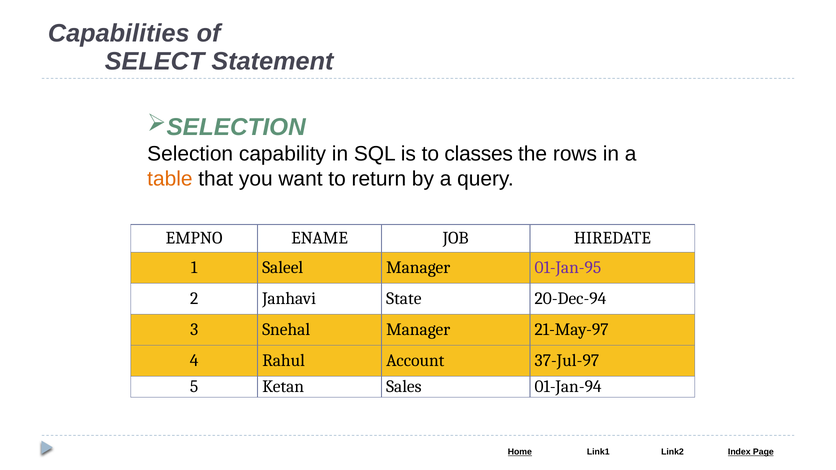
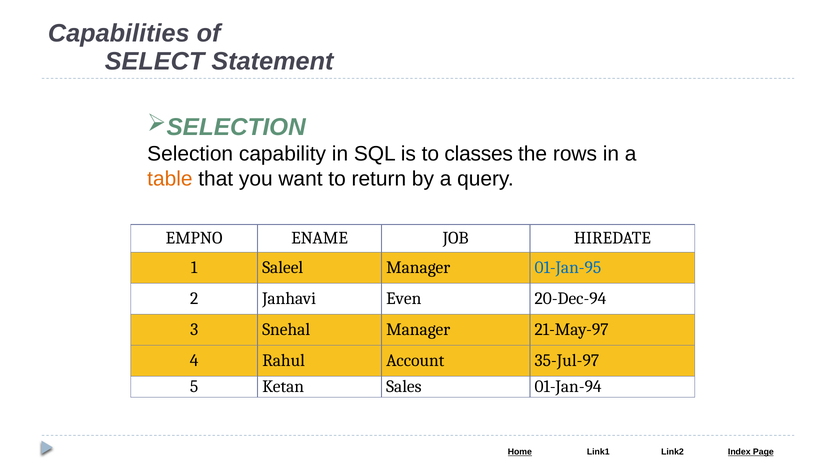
01-Jan-95 colour: purple -> blue (568, 268)
State: State -> Even (404, 299)
37-Jul-97: 37-Jul-97 -> 35-Jul-97 (567, 361)
